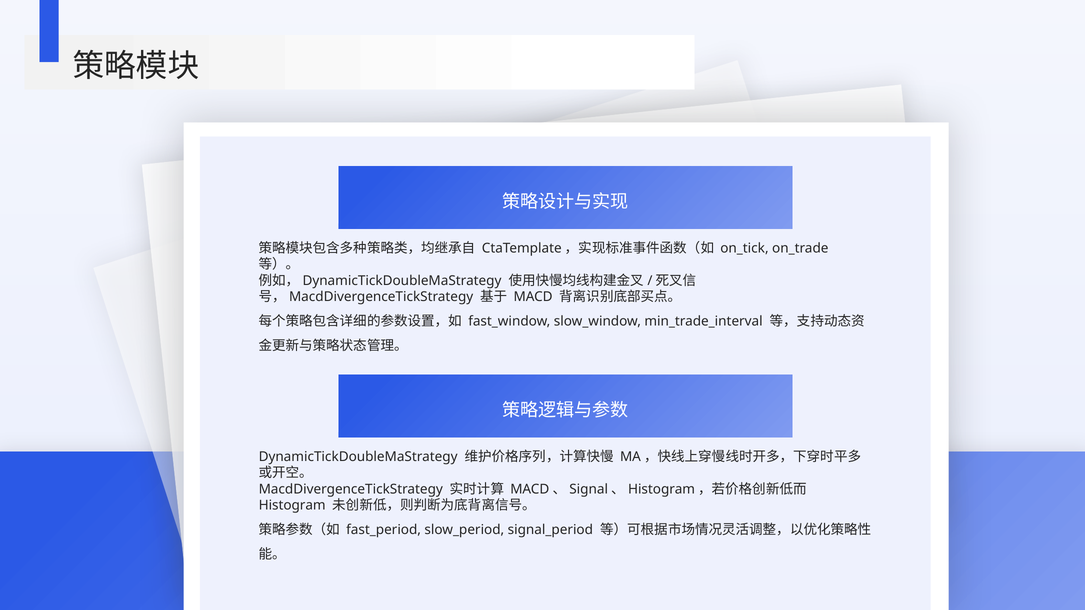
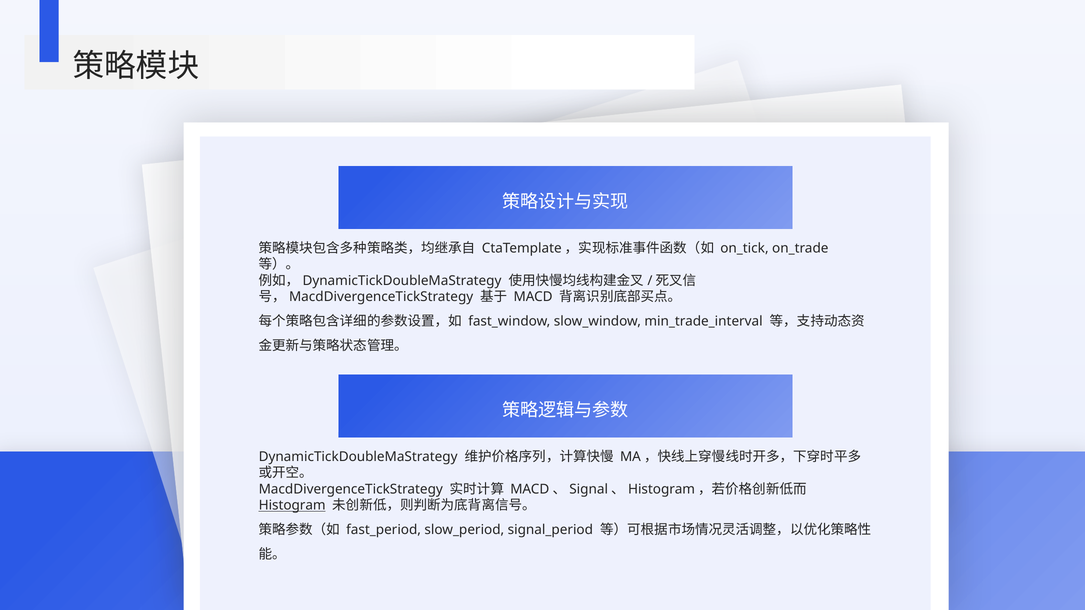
Histogram underline: none -> present (292, 506)
